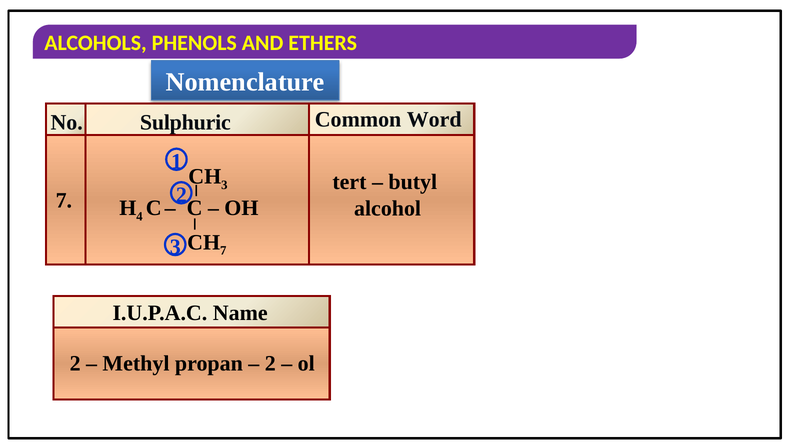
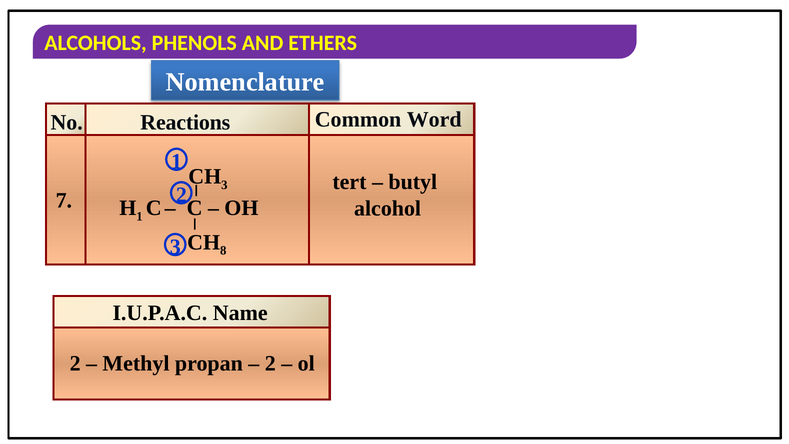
Sulphuric: Sulphuric -> Reactions (185, 123)
4: 4 -> 1 (139, 217)
7: 7 -> 8 (223, 251)
